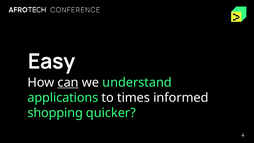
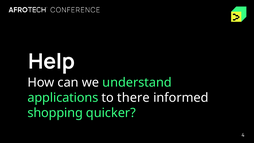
Easy: Easy -> Help (51, 62)
can underline: present -> none (68, 82)
times: times -> there (133, 98)
